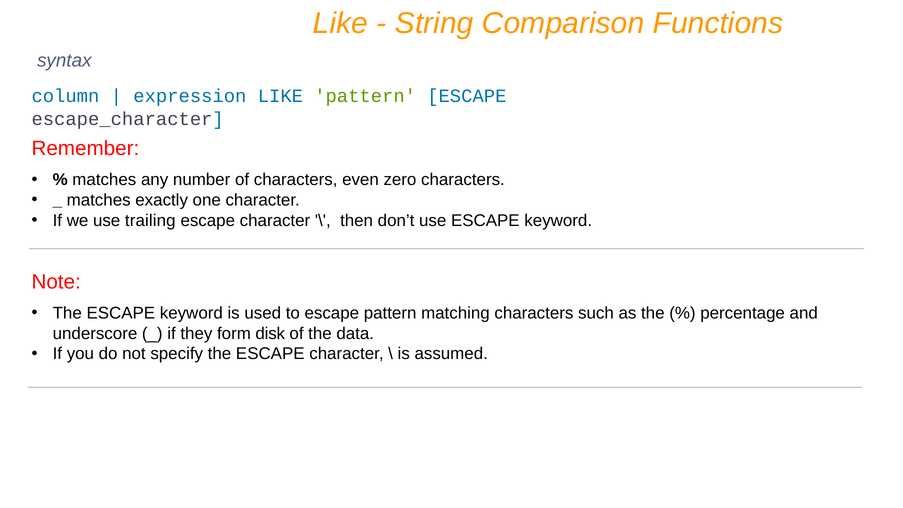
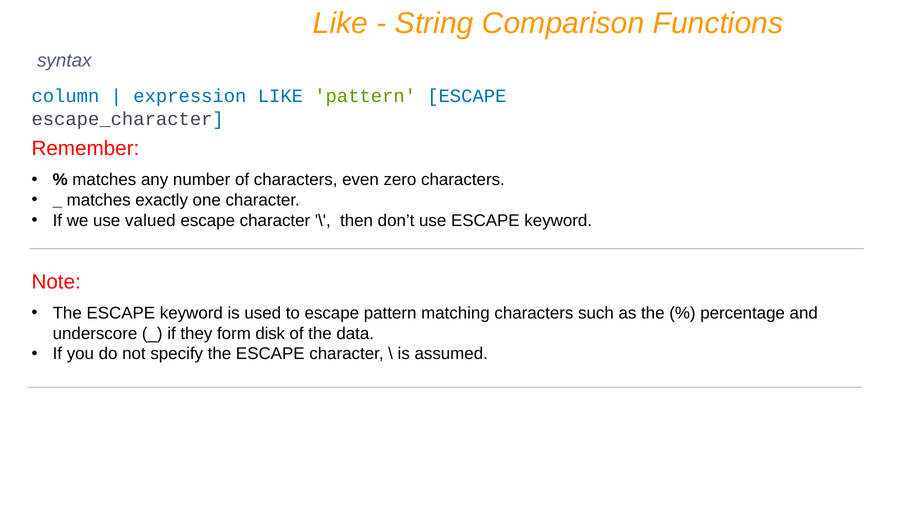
trailing: trailing -> valued (150, 220)
